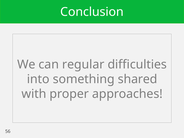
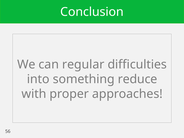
shared: shared -> reduce (138, 79)
